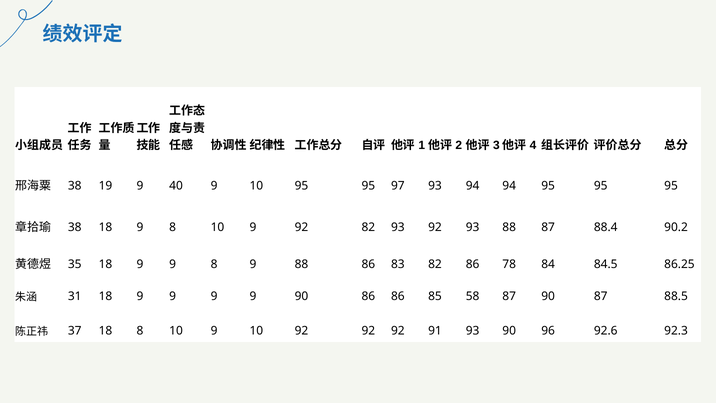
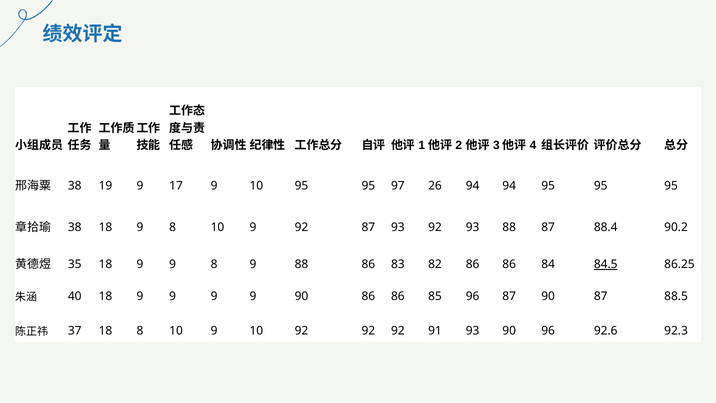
40: 40 -> 17 (176, 186)
97 93: 93 -> 26 (435, 186)
92 82: 82 -> 87 (368, 227)
82 86 78: 78 -> 86 (509, 264)
84.5 underline: none -> present (606, 264)
31: 31 -> 40 (75, 296)
85 58: 58 -> 96 (473, 296)
